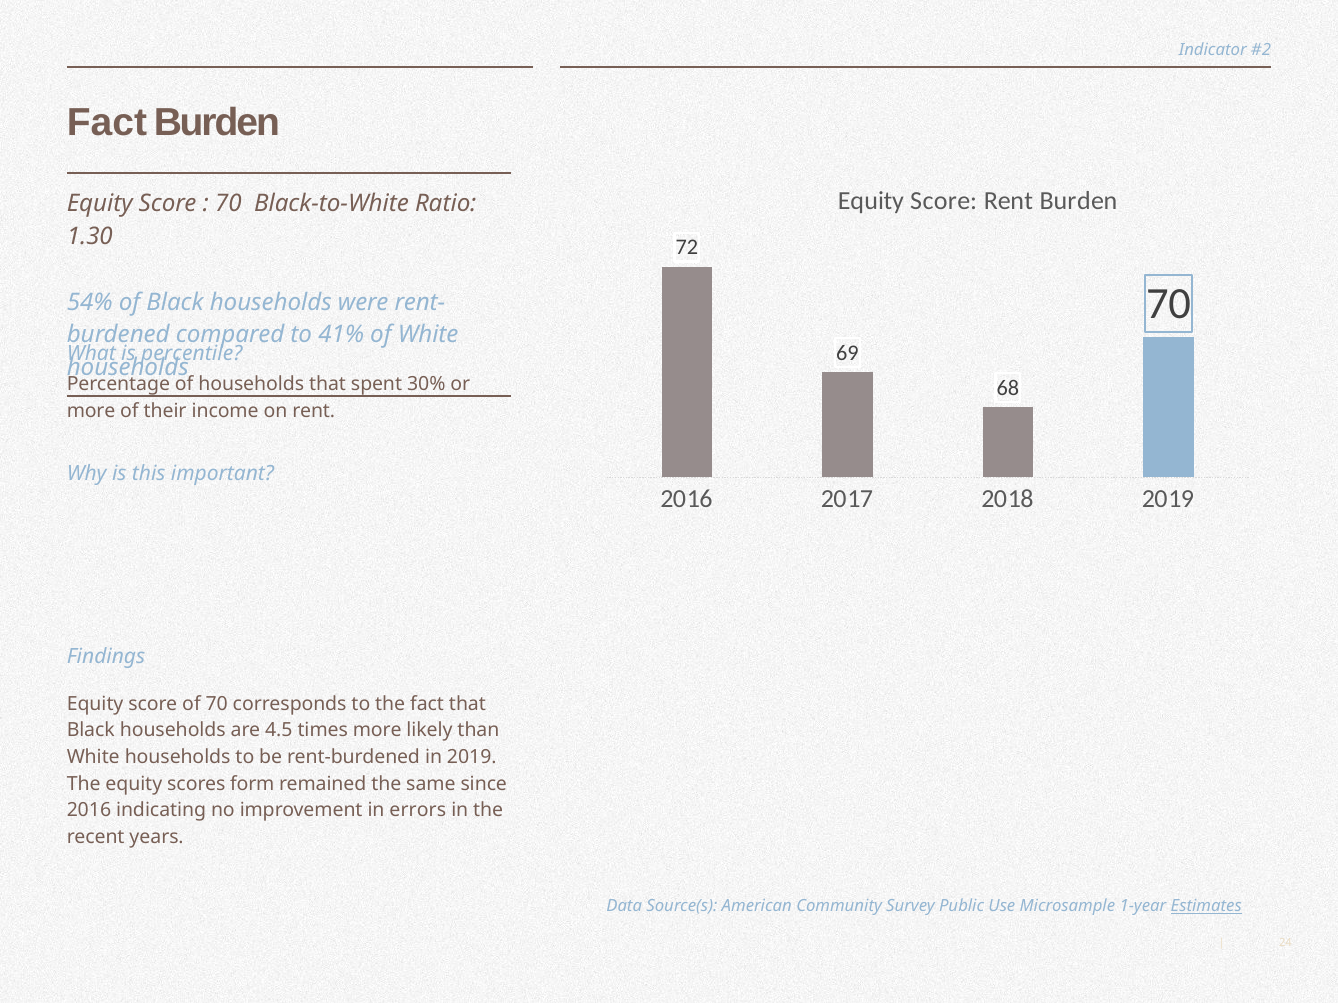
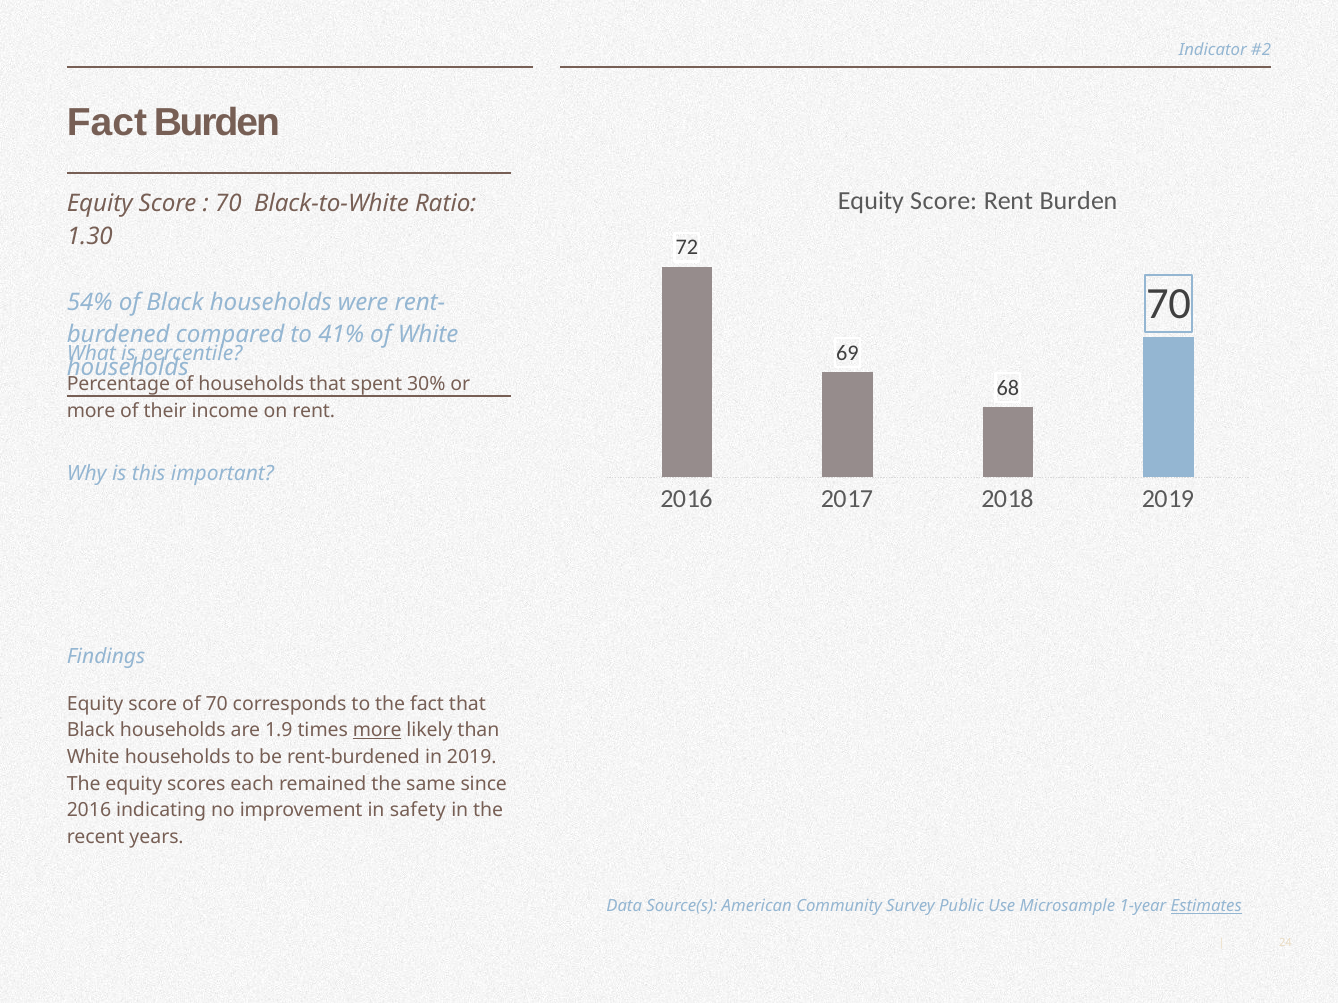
4.5: 4.5 -> 1.9 (279, 731)
more underline: none -> present (377, 731)
form: form -> each (252, 784)
errors: errors -> safety (418, 811)
